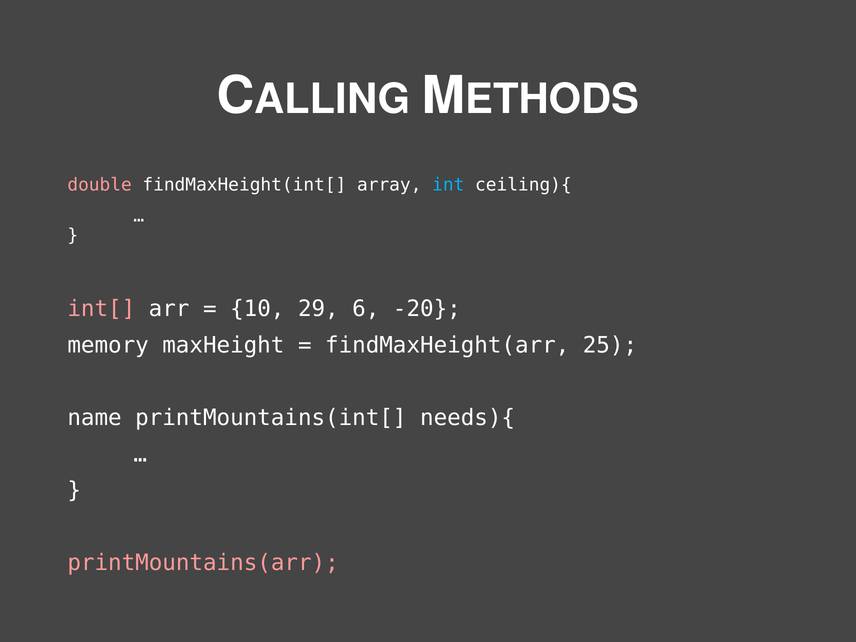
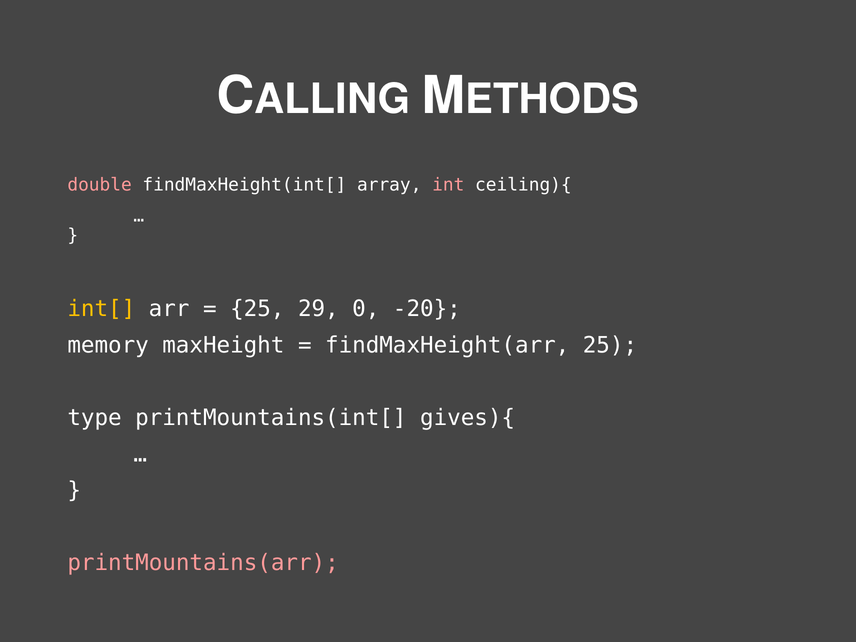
int colour: light blue -> pink (448, 185)
int[ colour: pink -> yellow (101, 309)
10: 10 -> 25 (257, 309)
6: 6 -> 0 (366, 309)
name: name -> type (95, 418)
needs){: needs){ -> gives){ (468, 418)
